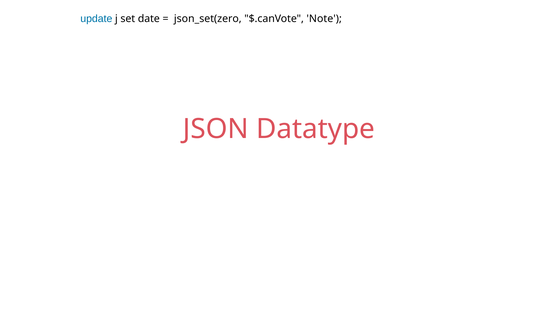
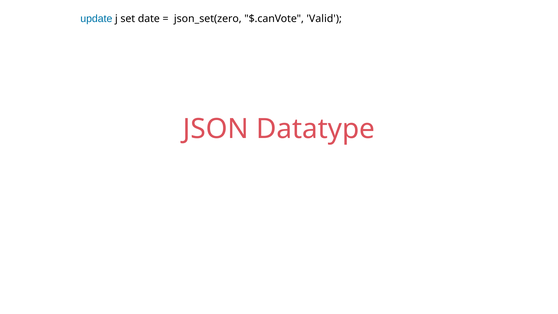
Note: Note -> Valid (324, 19)
